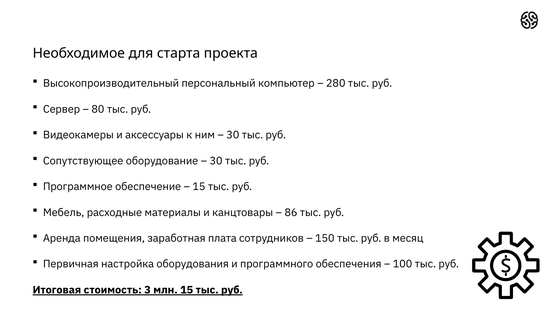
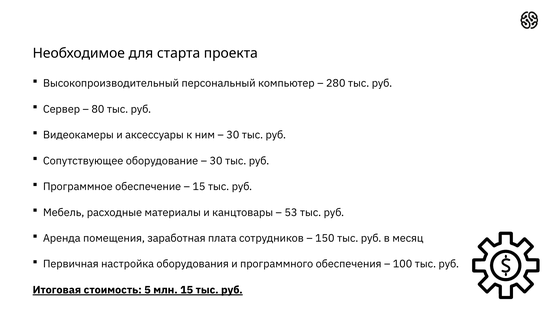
86: 86 -> 53 (291, 213)
3: 3 -> 5 (148, 290)
